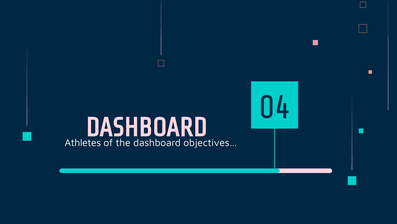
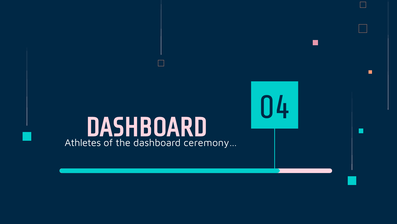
objectives…: objectives… -> ceremony… (210, 142)
